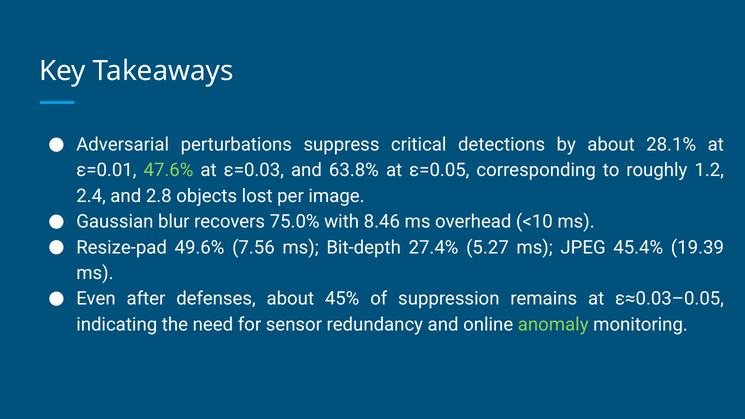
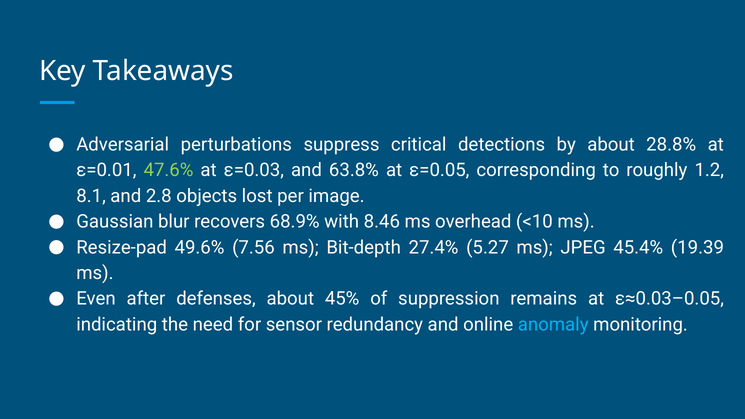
28.1%: 28.1% -> 28.8% (671, 145)
2.4: 2.4 -> 8.1 (91, 196)
75.0%: 75.0% -> 68.9% (295, 222)
anomaly colour: light green -> light blue (553, 324)
